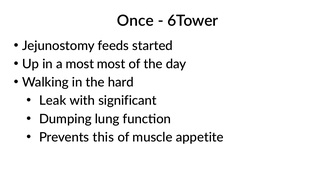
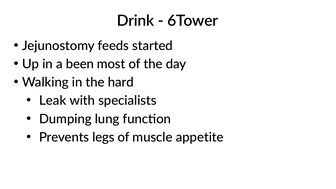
Once: Once -> Drink (136, 21)
a most: most -> been (80, 64)
significant: significant -> specialists (127, 101)
this: this -> legs (103, 137)
